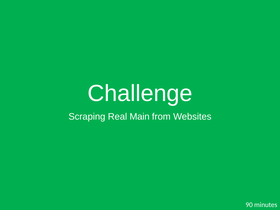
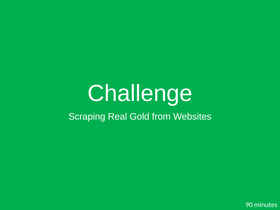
Main: Main -> Gold (140, 117)
